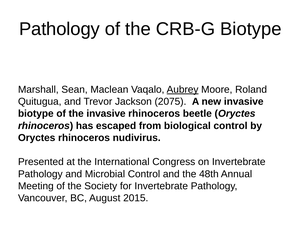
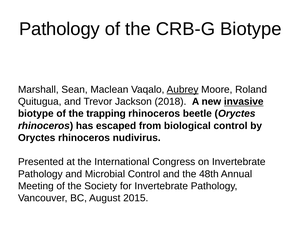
2075: 2075 -> 2018 (170, 102)
invasive underline: none -> present (244, 102)
the invasive: invasive -> trapping (106, 114)
